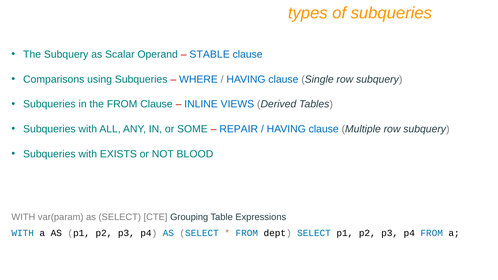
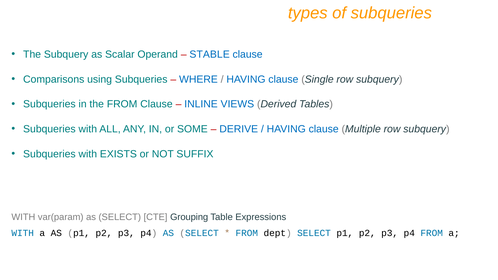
REPAIR: REPAIR -> DERIVE (239, 129)
BLOOD: BLOOD -> SUFFIX (195, 154)
